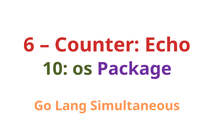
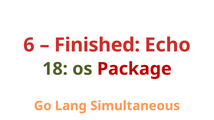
Counter: Counter -> Finished (97, 45)
10: 10 -> 18 (55, 69)
Package colour: purple -> red (134, 69)
